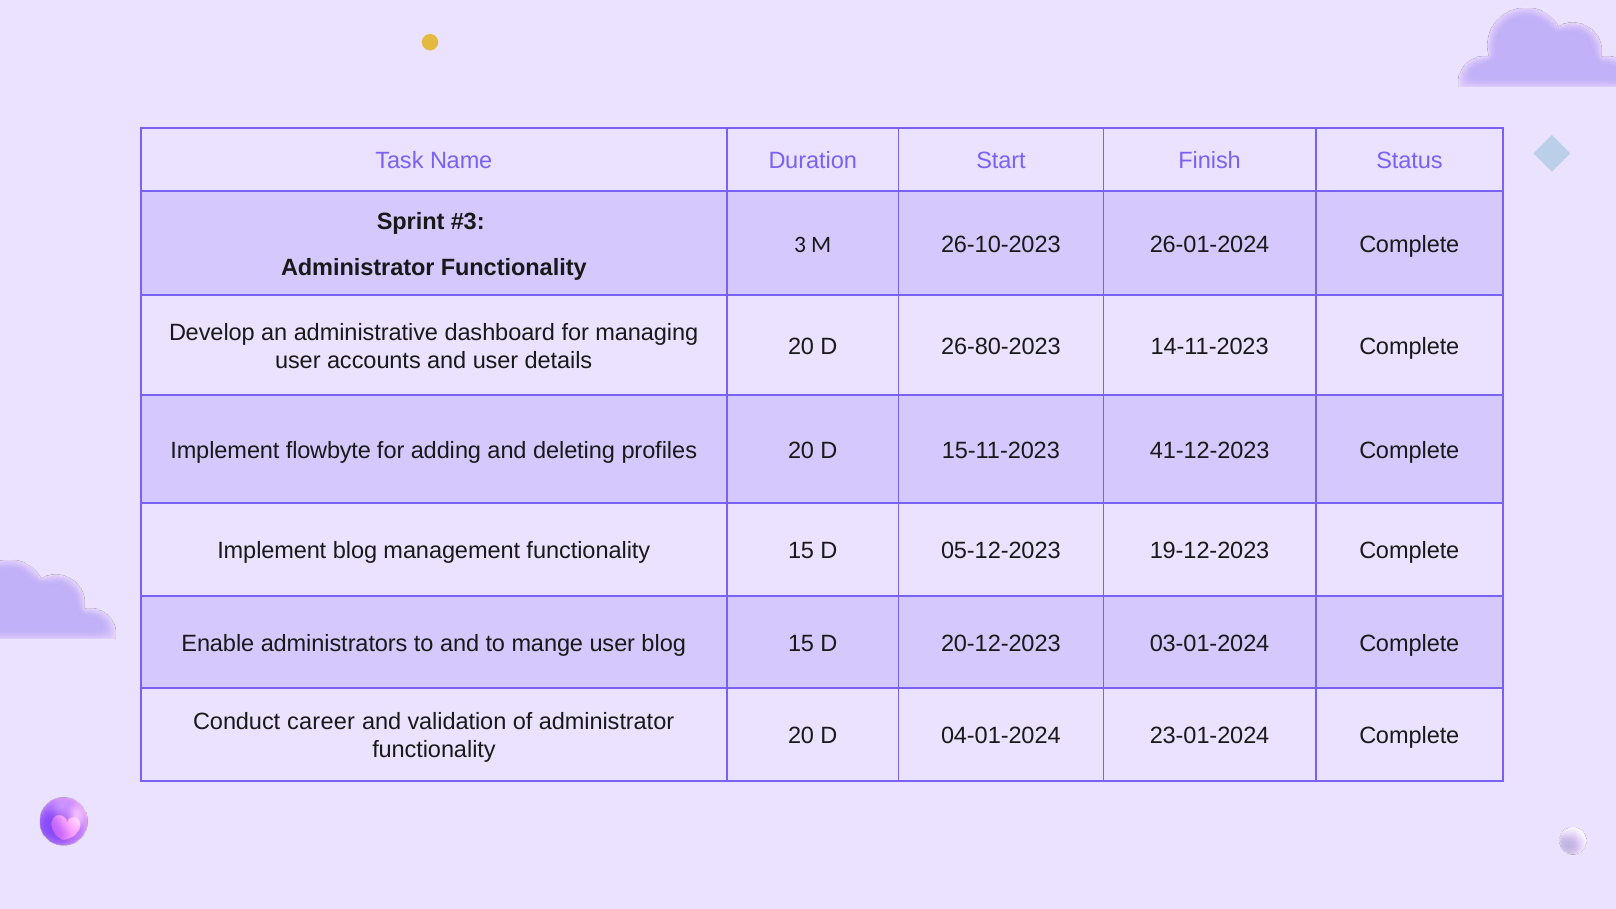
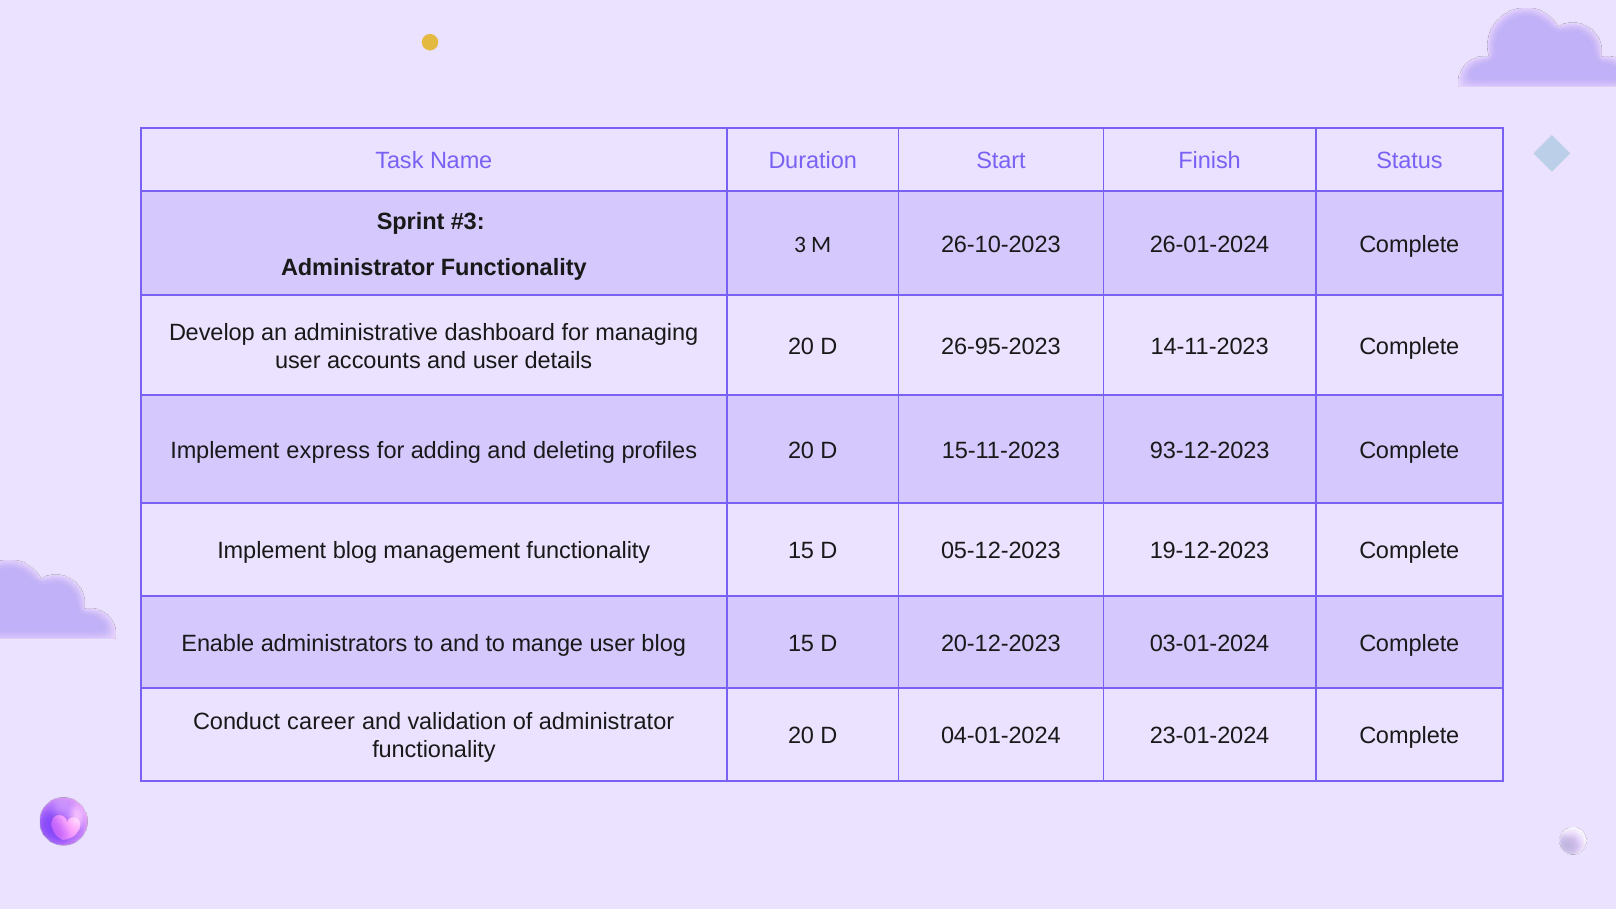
26-80-2023: 26-80-2023 -> 26-95-2023 (1001, 347)
flowbyte: flowbyte -> express (328, 451)
41-12-2023: 41-12-2023 -> 93-12-2023 (1210, 451)
